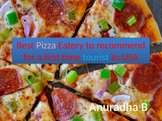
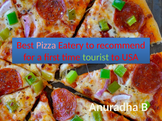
tourist colour: light blue -> light green (96, 57)
